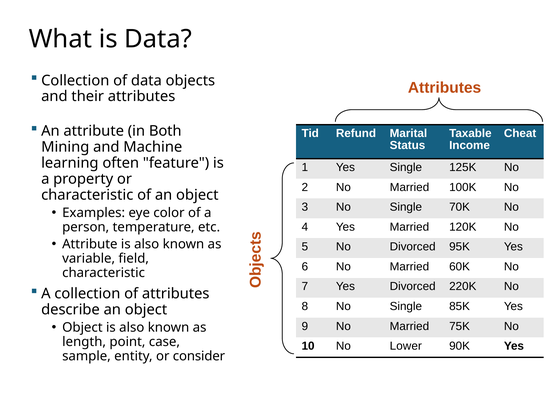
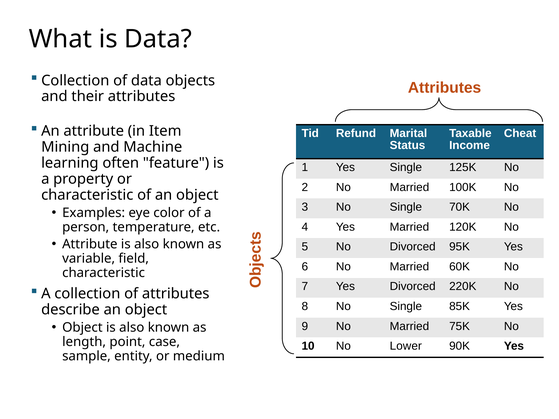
Both: Both -> Item (165, 131)
consider: consider -> medium (199, 356)
